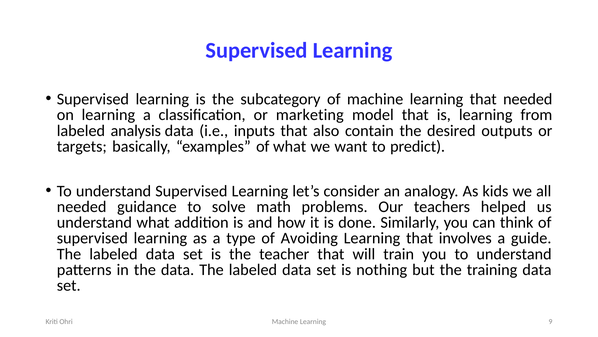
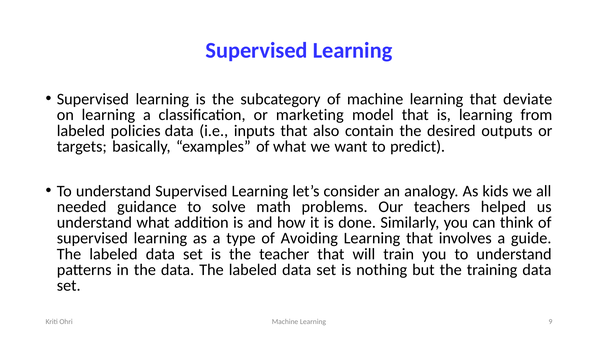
that needed: needed -> deviate (528, 99)
analysis: analysis -> policies (136, 130)
